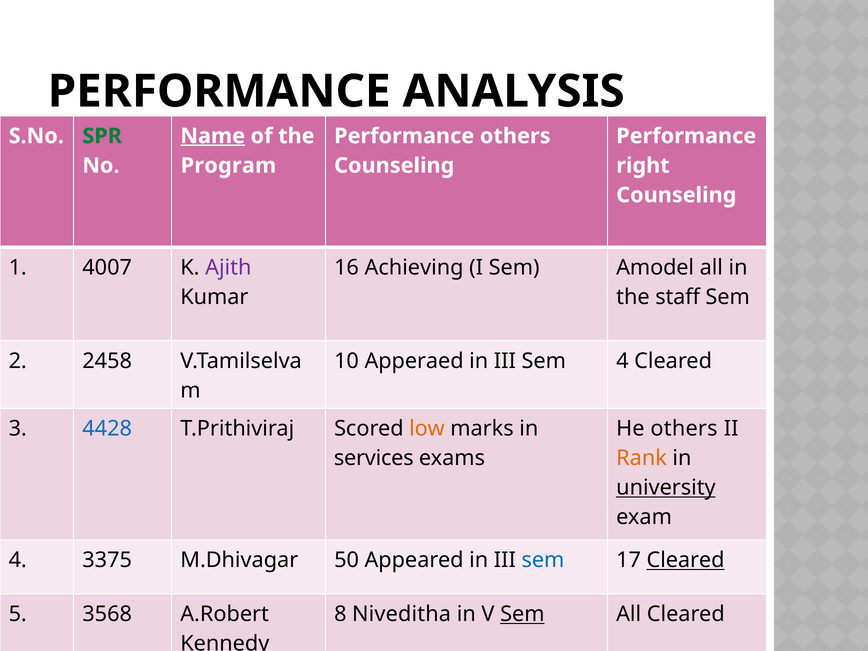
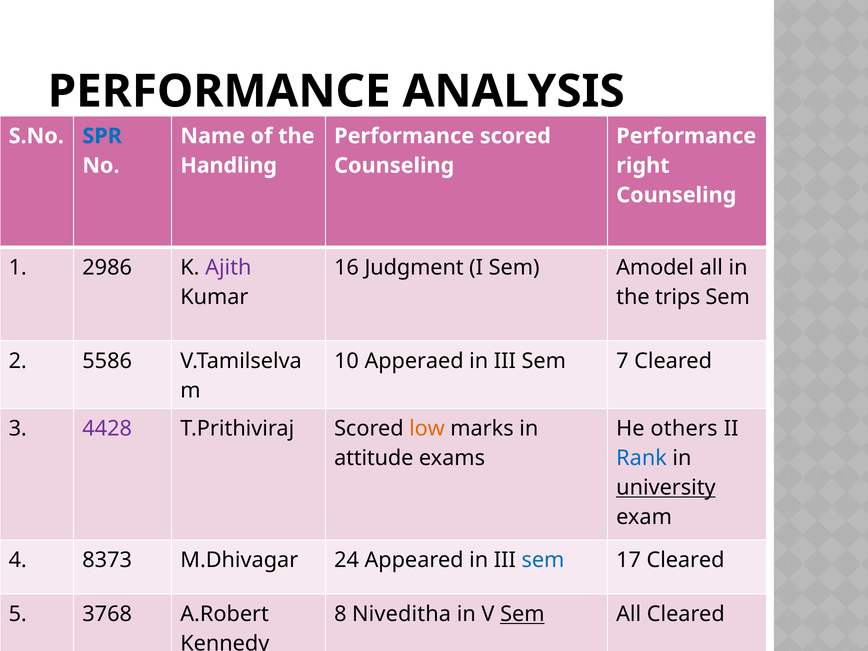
SPR colour: green -> blue (102, 136)
Name underline: present -> none (213, 136)
Performance others: others -> scored (515, 136)
Program: Program -> Handling (229, 166)
4007: 4007 -> 2986 (107, 268)
Achieving: Achieving -> Judgment (414, 268)
staff: staff -> trips (678, 297)
2458: 2458 -> 5586 (107, 361)
Sem 4: 4 -> 7 (622, 361)
4428 colour: blue -> purple (107, 429)
services: services -> attitude (374, 458)
Rank colour: orange -> blue (642, 458)
3375: 3375 -> 8373 (107, 560)
50: 50 -> 24 (347, 560)
Cleared underline: present -> none (686, 560)
3568: 3568 -> 3768 (107, 614)
